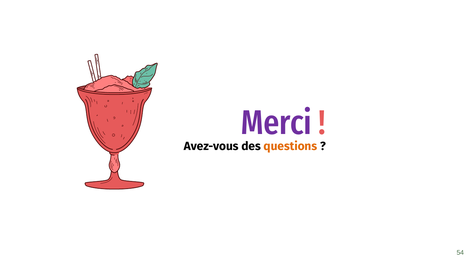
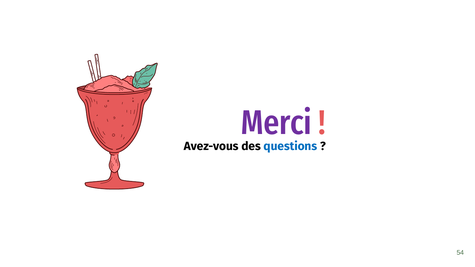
questions colour: orange -> blue (290, 146)
